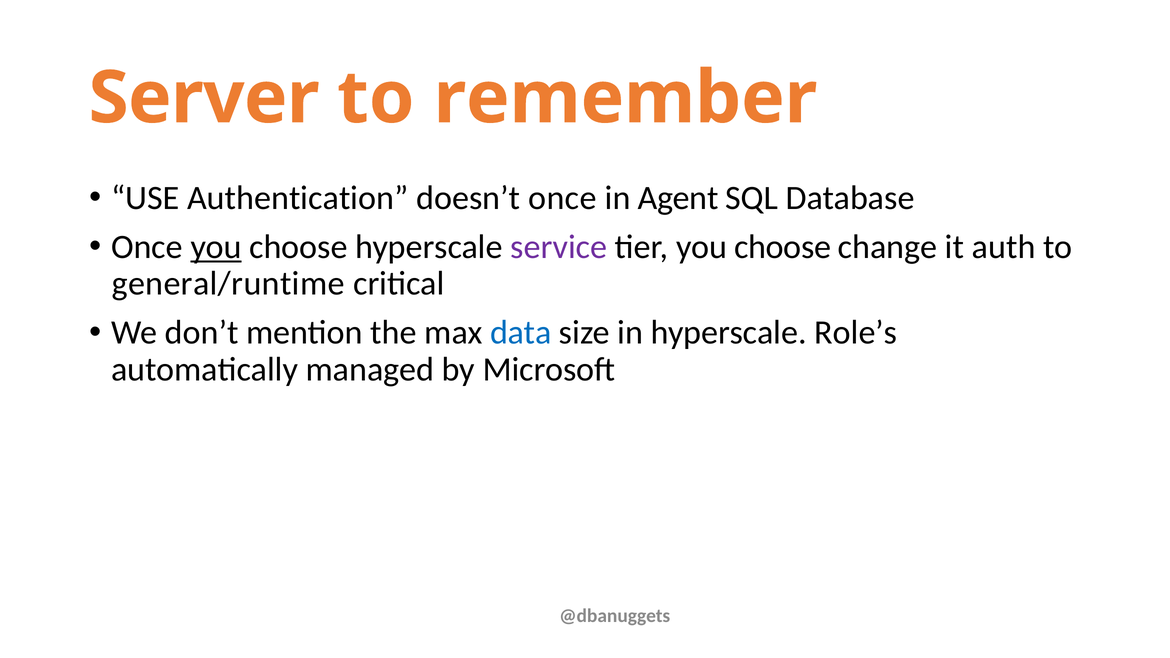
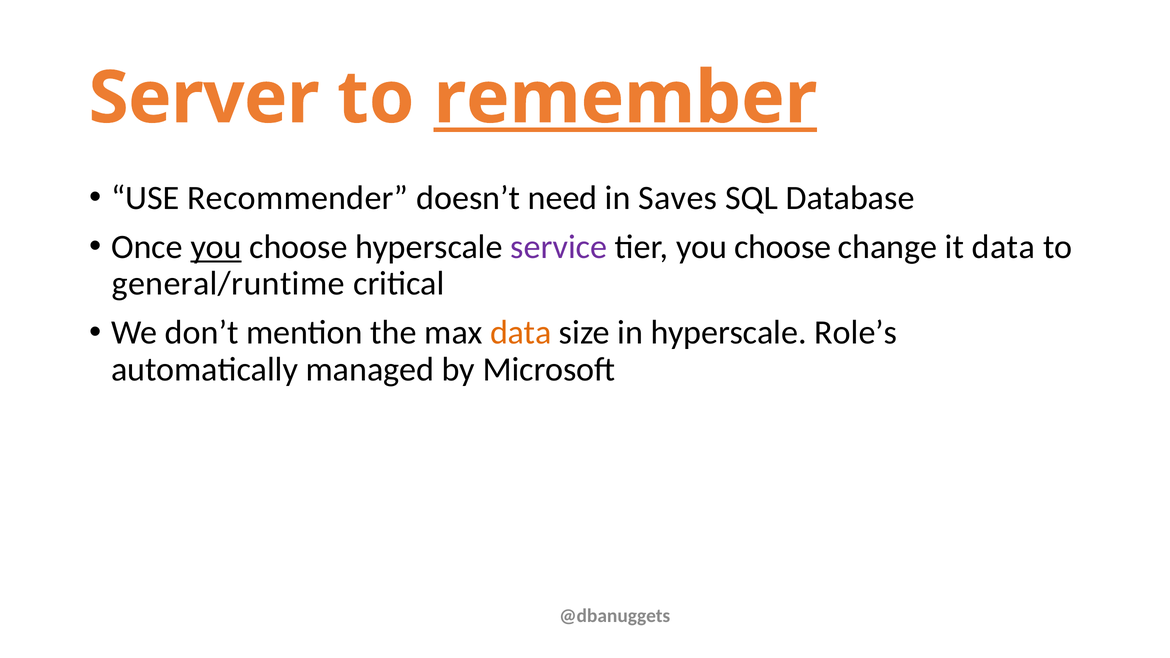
remember underline: none -> present (625, 98)
Authentication: Authentication -> Recommender (298, 198)
doesn’t once: once -> need (563, 198)
Agent: Agent -> Saves (678, 198)
it auth: auth -> data (1003, 247)
data colour: blue -> orange (521, 333)
